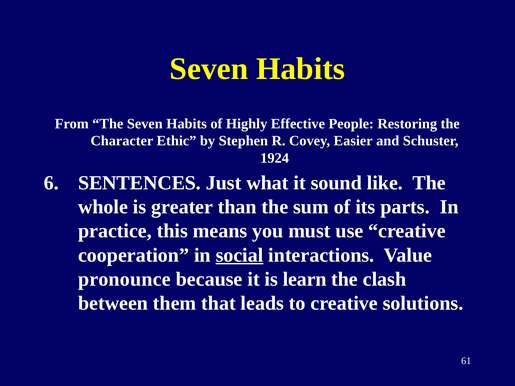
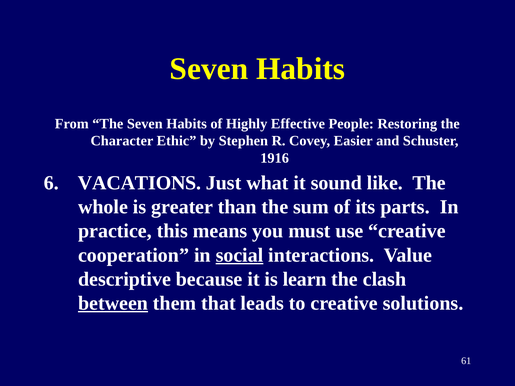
1924: 1924 -> 1916 (275, 158)
SENTENCES: SENTENCES -> VACATIONS (140, 183)
pronounce: pronounce -> descriptive (125, 279)
between underline: none -> present (113, 303)
